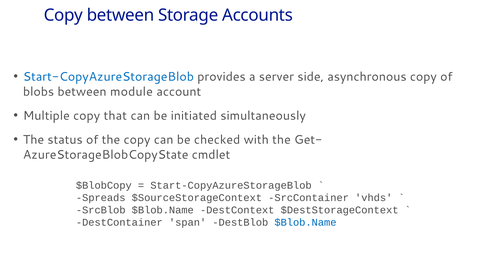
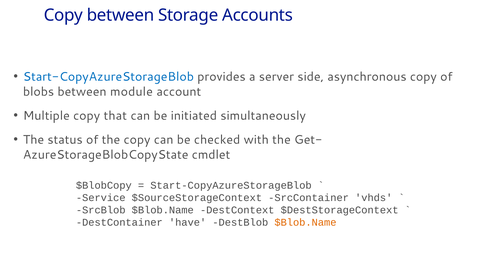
Spreads: Spreads -> Service (101, 198)
span: span -> have (188, 223)
$Blob.Name colour: blue -> orange (305, 223)
